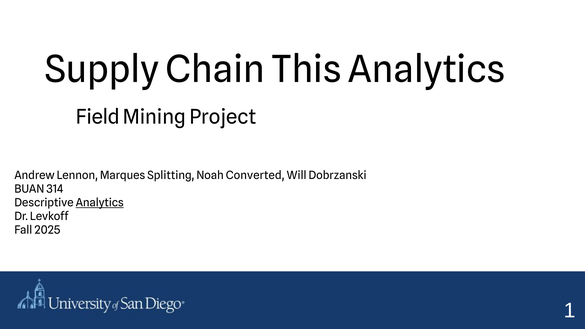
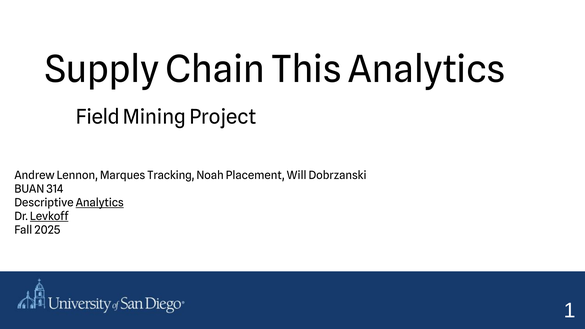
Splitting: Splitting -> Tracking (171, 176)
Converted: Converted -> Placement (255, 176)
Levkoff underline: none -> present (49, 217)
